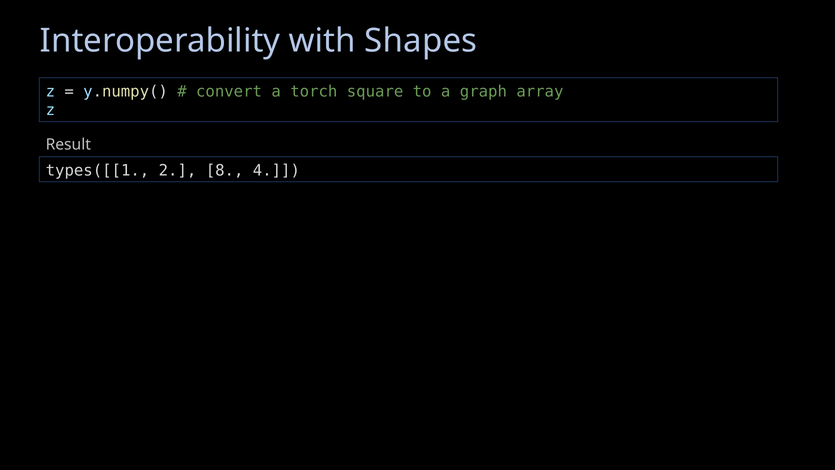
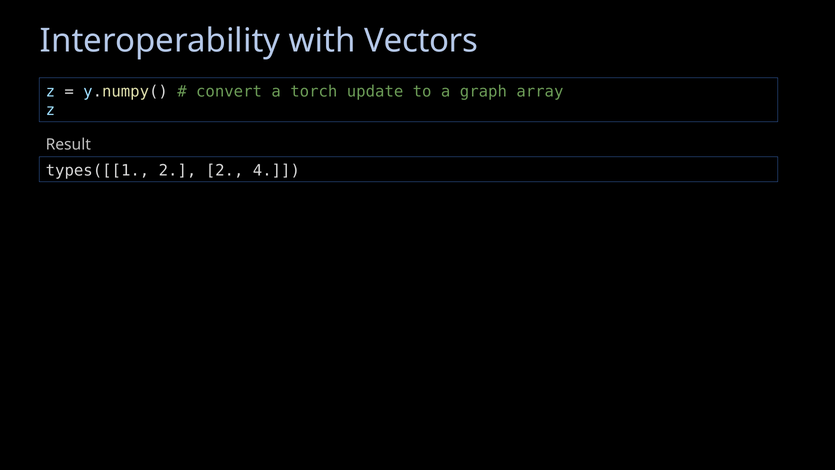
Shapes: Shapes -> Vectors (421, 41)
square: square -> update (375, 91)
2 8: 8 -> 2 (225, 170)
